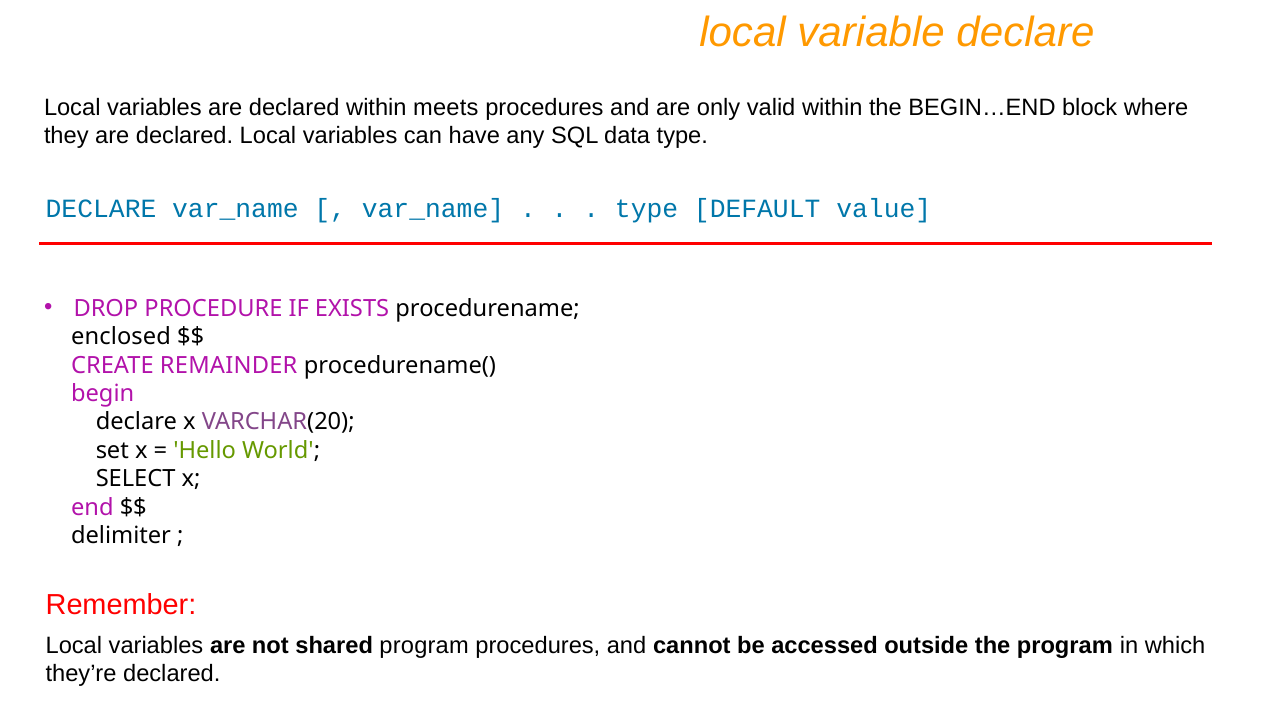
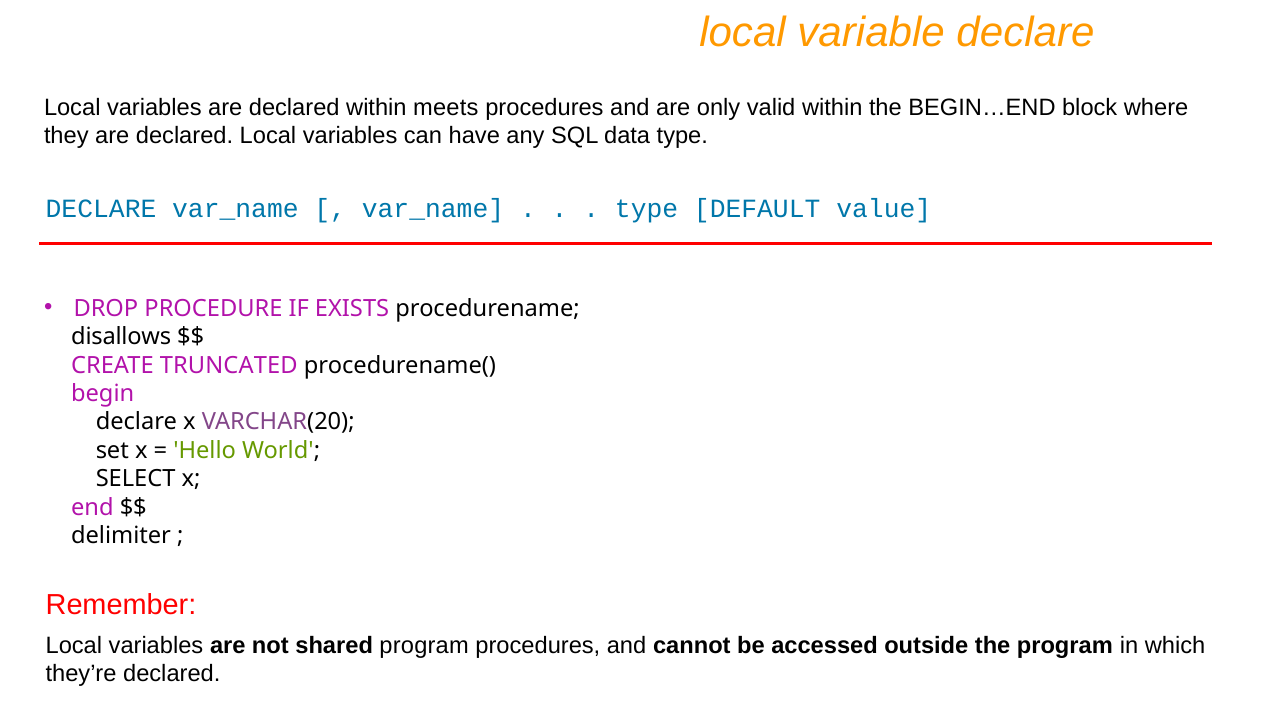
enclosed: enclosed -> disallows (121, 337)
REMAINDER: REMAINDER -> TRUNCATED (229, 365)
